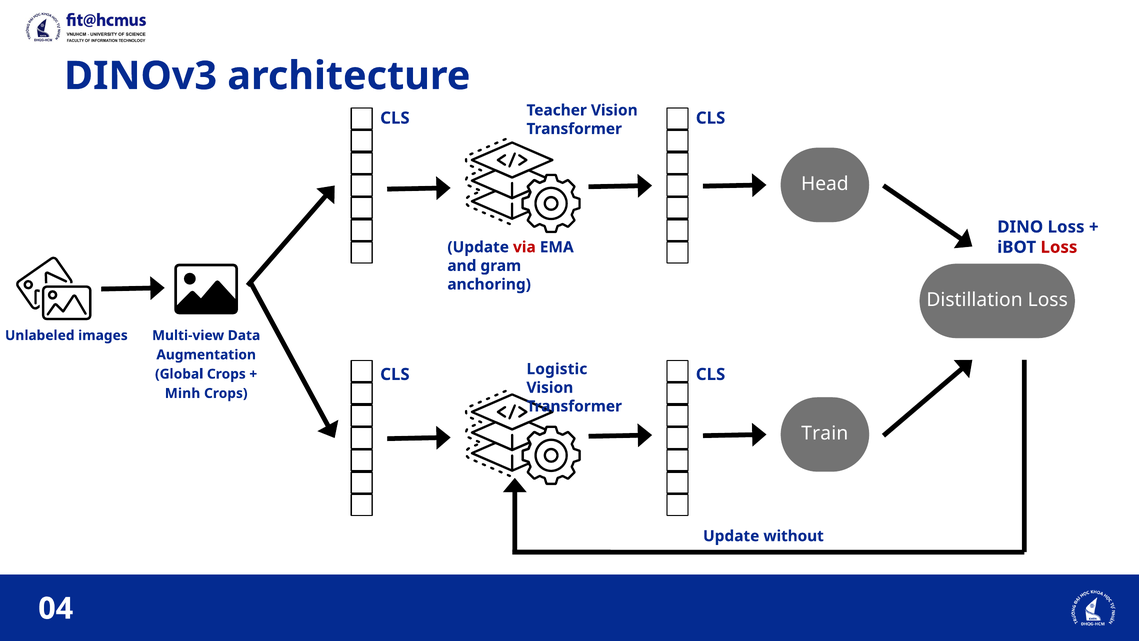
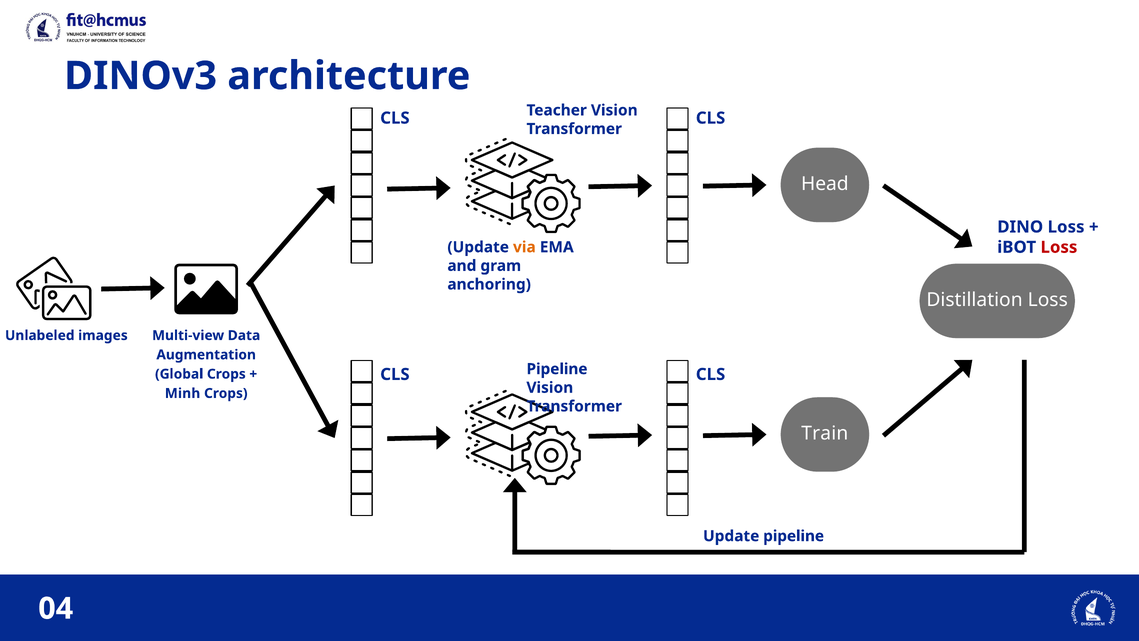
via colour: red -> orange (524, 247)
Logistic: Logistic -> Pipeline (557, 369)
Update without: without -> pipeline (794, 536)
